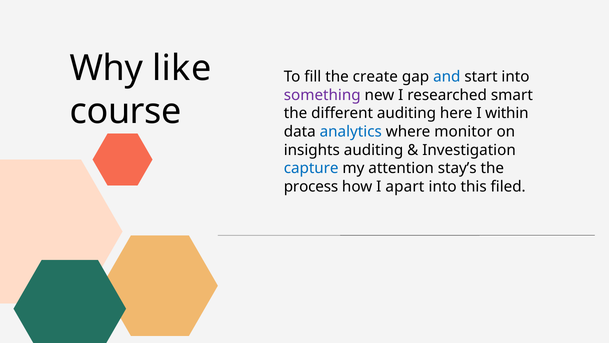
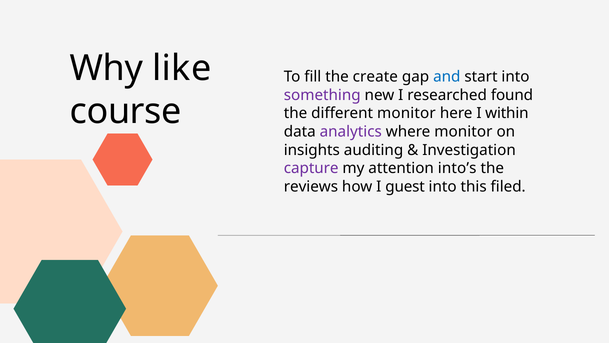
smart: smart -> found (512, 95)
different auditing: auditing -> monitor (406, 113)
analytics colour: blue -> purple (351, 132)
capture colour: blue -> purple (311, 168)
stay’s: stay’s -> into’s (457, 168)
process: process -> reviews (311, 186)
apart: apart -> guest (405, 186)
